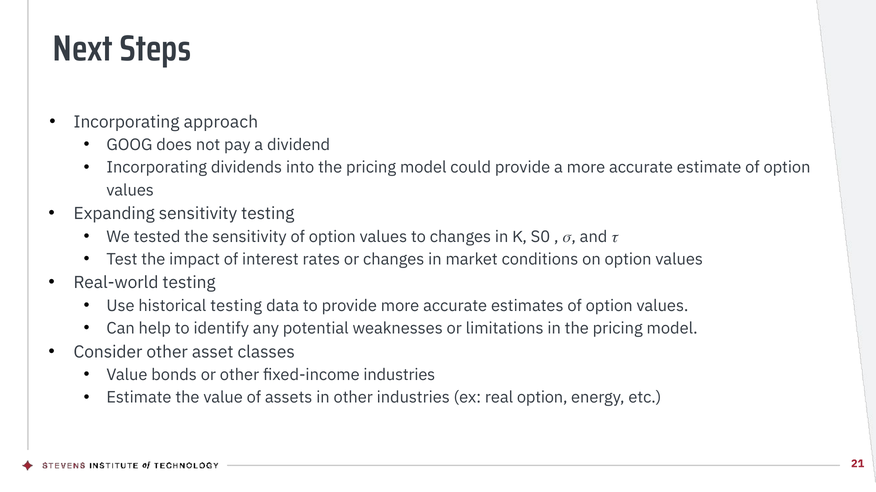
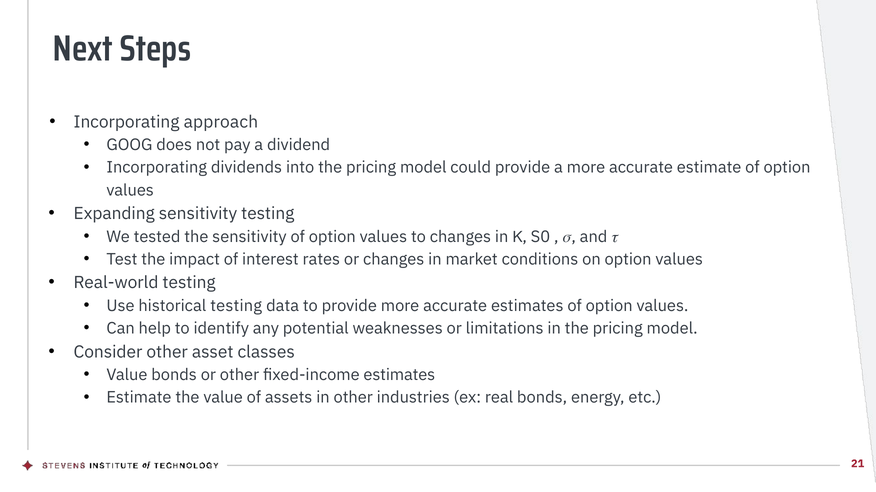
fixed-income industries: industries -> estimates (399, 375)
real option: option -> bonds (542, 398)
